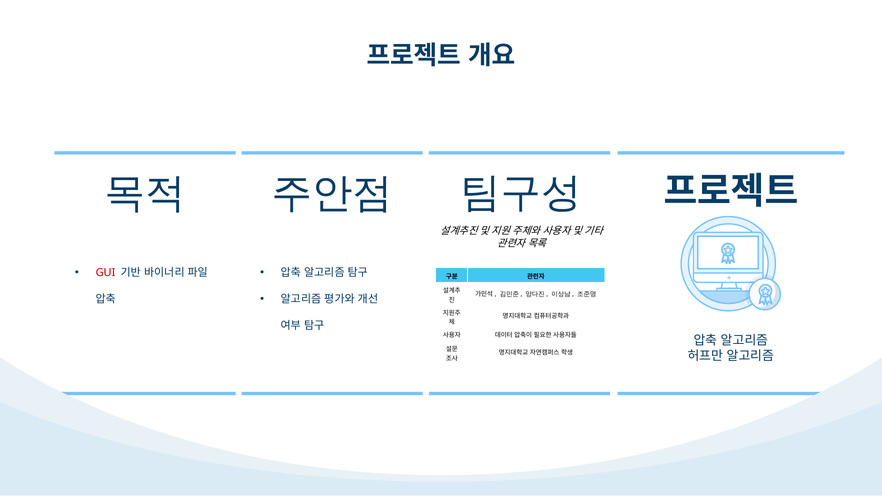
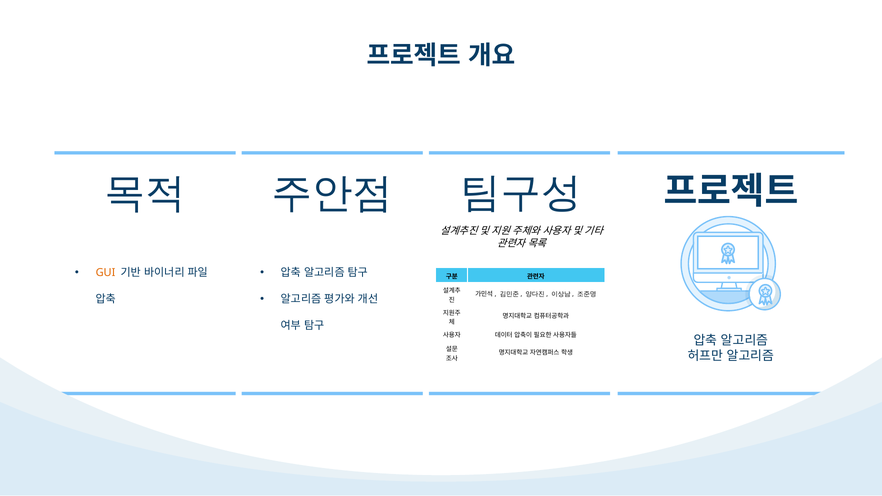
GUI colour: red -> orange (106, 273)
